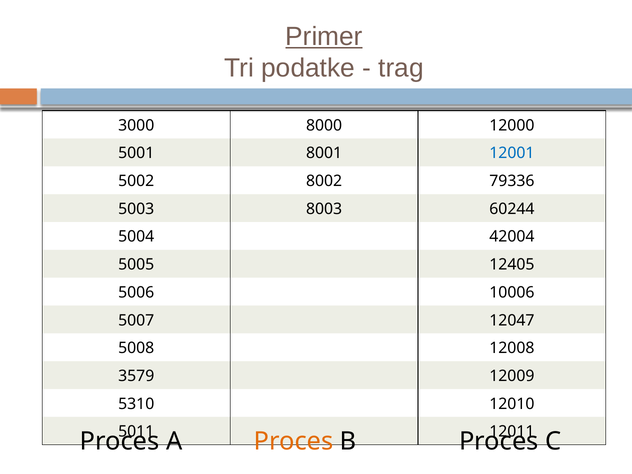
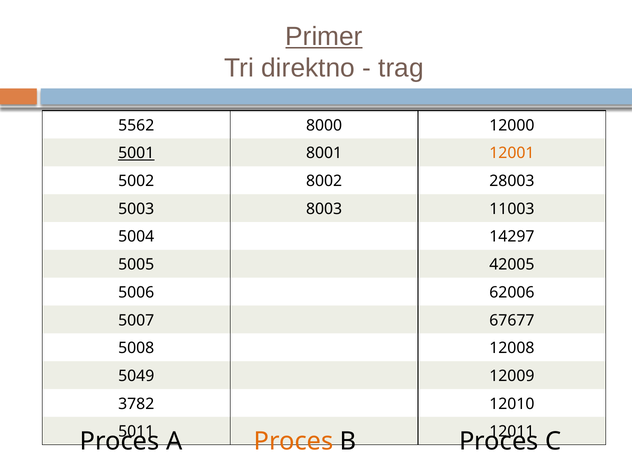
podatke: podatke -> direktno (308, 68)
3000: 3000 -> 5562 (136, 125)
5001 underline: none -> present (136, 153)
12001 colour: blue -> orange (512, 153)
79336: 79336 -> 28003 (512, 181)
60244: 60244 -> 11003 (512, 209)
42004: 42004 -> 14297 (512, 237)
12405: 12405 -> 42005 (512, 265)
10006: 10006 -> 62006 (512, 292)
12047: 12047 -> 67677 (512, 320)
3579: 3579 -> 5049 (136, 376)
5310: 5310 -> 3782 (136, 404)
